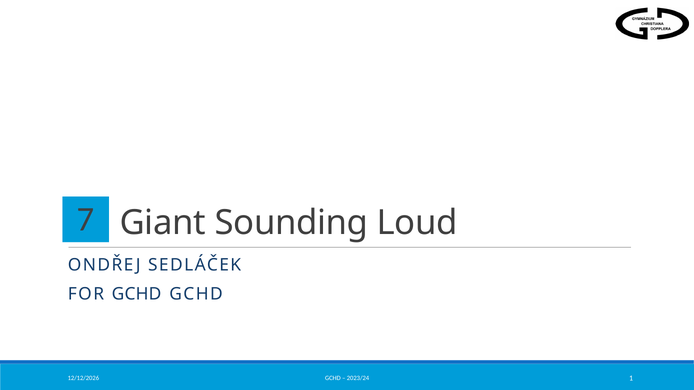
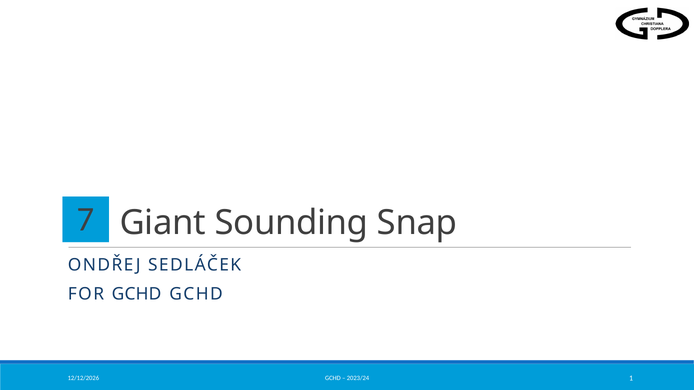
Loud: Loud -> Snap (417, 223)
